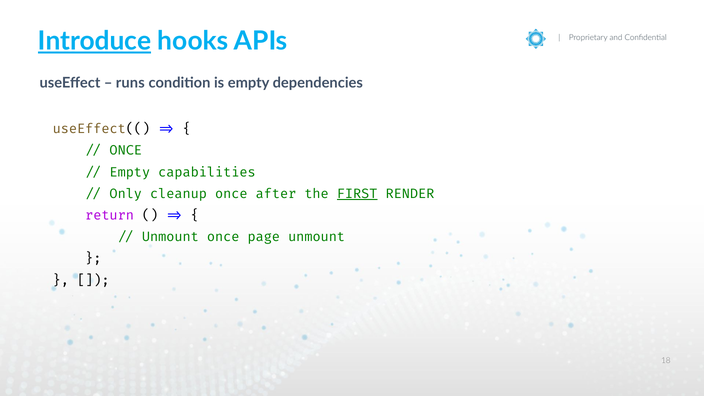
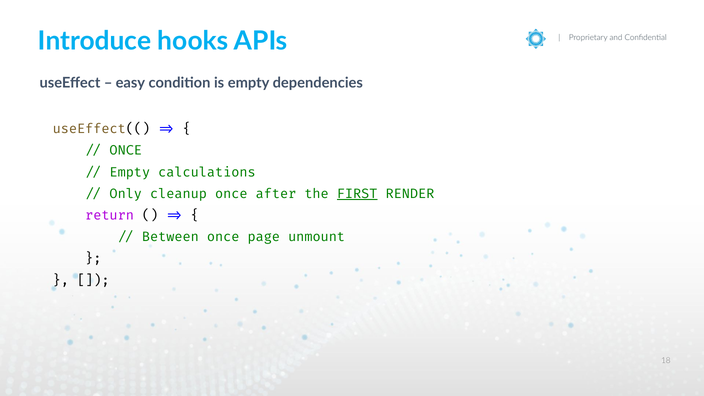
Introduce underline: present -> none (95, 41)
runs: runs -> easy (130, 83)
capabilities: capabilities -> calculations (207, 172)
Unmount: Unmount -> Between (170, 237)
